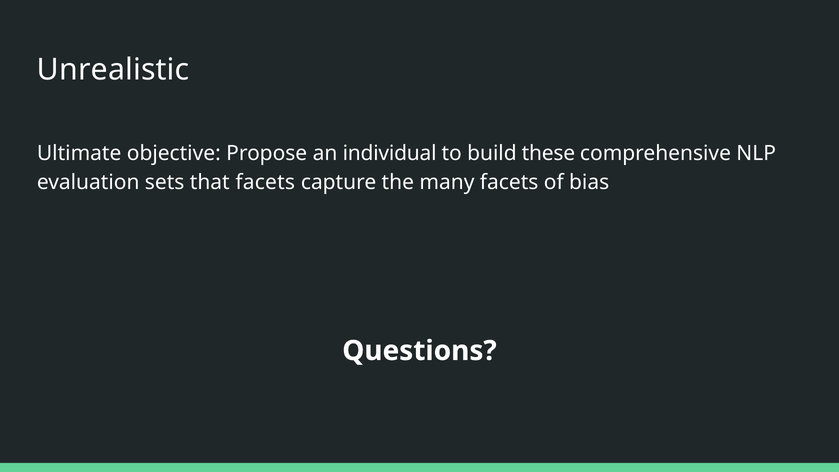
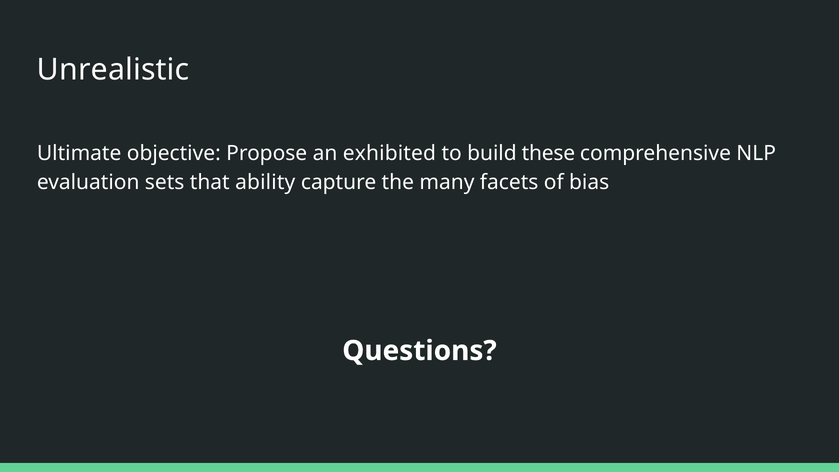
individual: individual -> exhibited (389, 153)
that facets: facets -> ability (265, 182)
